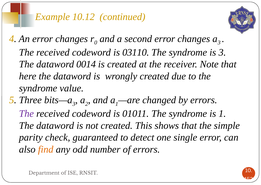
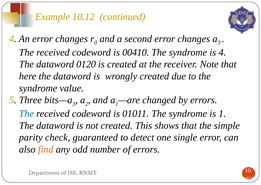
03110: 03110 -> 00410 (136, 52)
is 3: 3 -> 4 (222, 52)
0014: 0014 -> 0120 (86, 64)
The colour: purple -> blue (26, 113)
